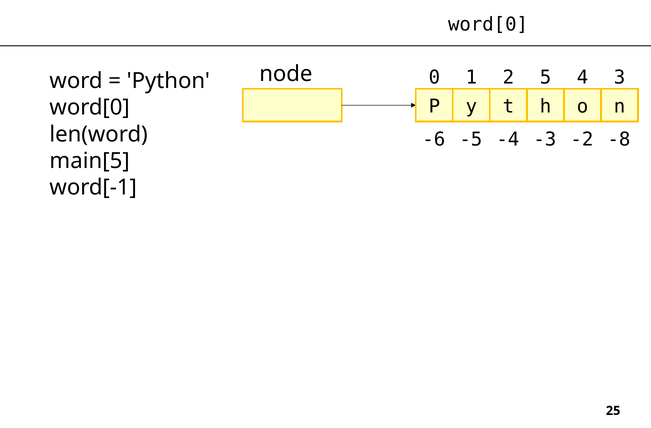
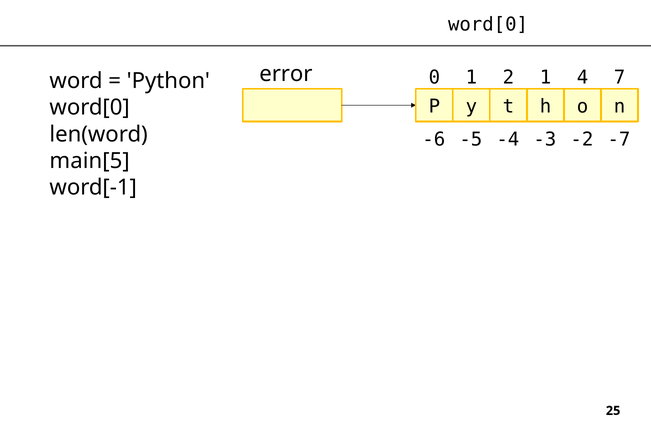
node: node -> error (286, 74)
2 5: 5 -> 1 (545, 77)
3: 3 -> 7 (620, 77)
-8: -8 -> -7 (619, 139)
